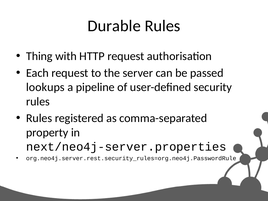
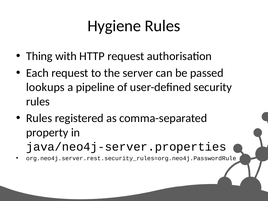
Durable: Durable -> Hygiene (114, 26)
next/neo4j-server.properties: next/neo4j-server.properties -> java/neo4j-server.properties (126, 147)
